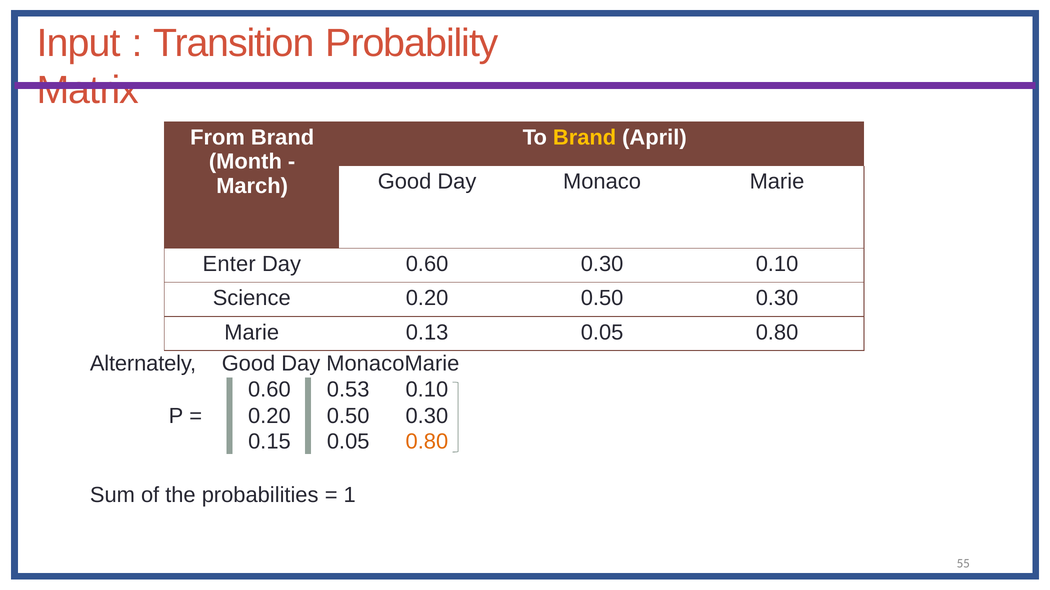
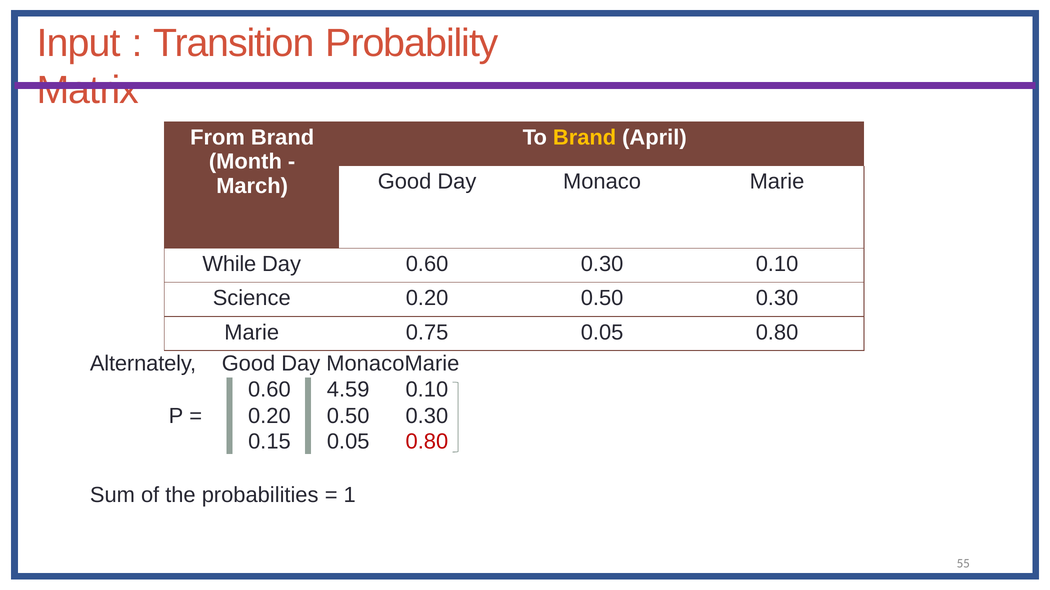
Enter: Enter -> While (229, 264)
0.13: 0.13 -> 0.75 (427, 333)
0.53: 0.53 -> 4.59 (348, 390)
0.80 colour: orange -> red (427, 442)
